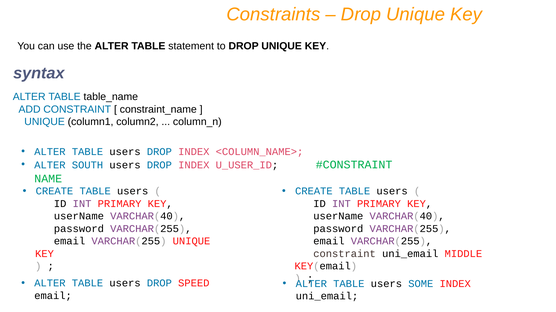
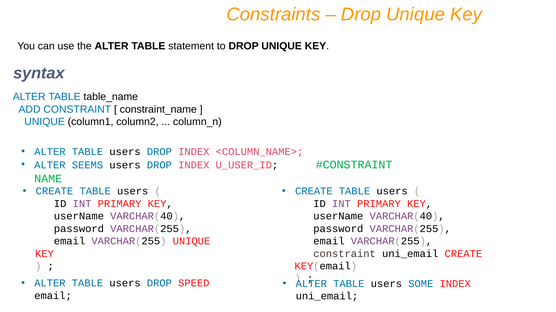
SOUTH: SOUTH -> SEEMS (87, 166)
uni_email MIDDLE: MIDDLE -> CREATE (463, 254)
